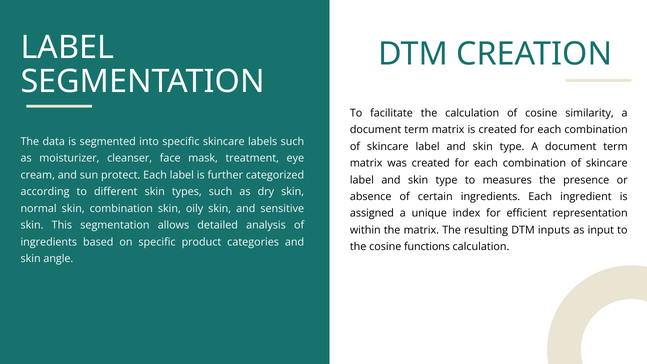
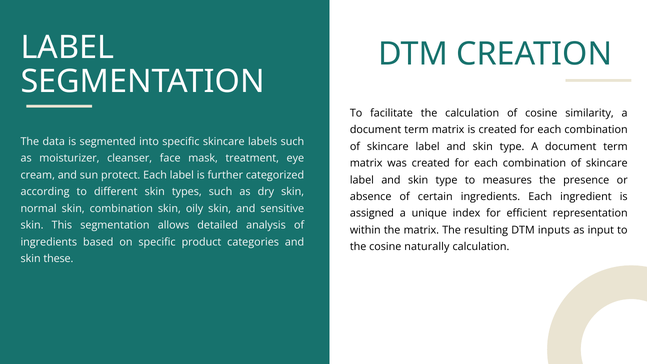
functions: functions -> naturally (427, 247)
angle: angle -> these (58, 259)
